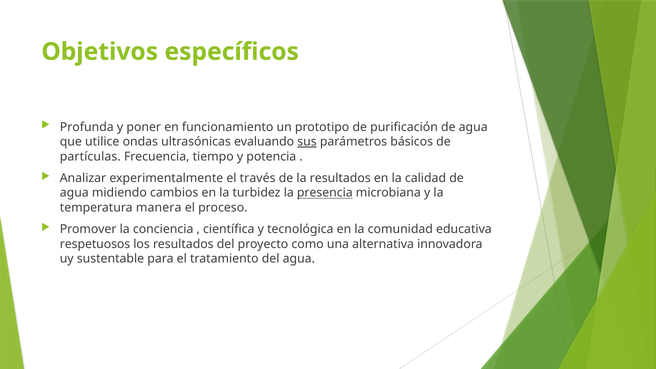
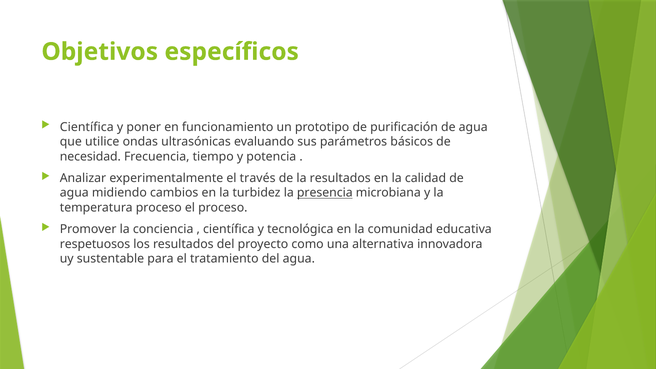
Profunda: Profunda -> Científica (87, 127)
sus underline: present -> none (307, 142)
partículas: partículas -> necesidad (90, 156)
temperatura manera: manera -> proceso (159, 208)
